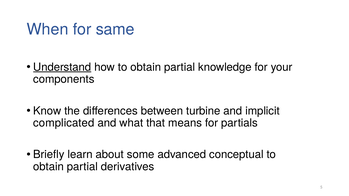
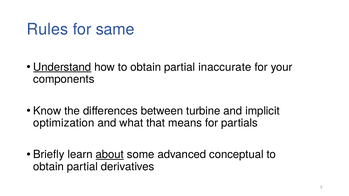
When: When -> Rules (47, 29)
knowledge: knowledge -> inaccurate (225, 67)
complicated: complicated -> optimization (64, 123)
about underline: none -> present (110, 155)
